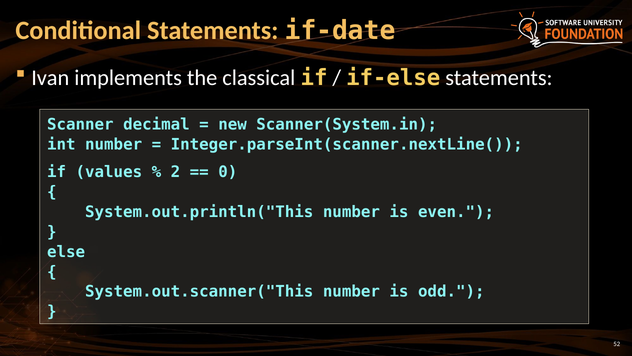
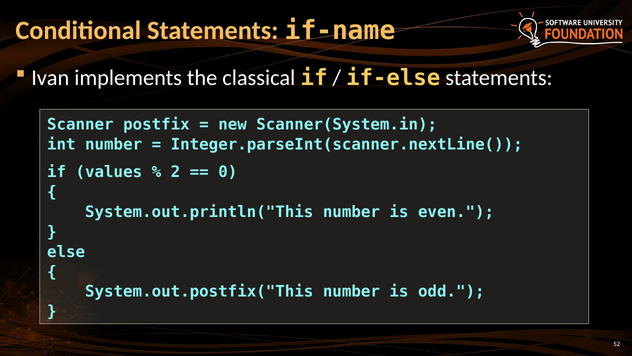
if-date: if-date -> if-name (340, 31)
decimal: decimal -> postfix (156, 124)
System.out.scanner("This: System.out.scanner("This -> System.out.postfix("This (199, 291)
